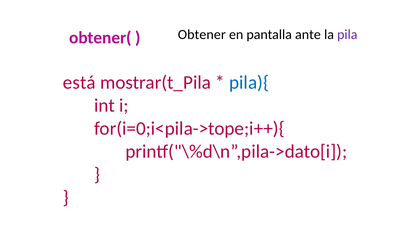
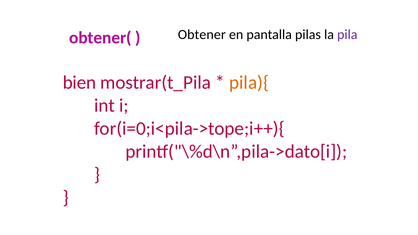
ante: ante -> pilas (308, 35)
está: está -> bien (79, 83)
pila){ colour: blue -> orange (249, 83)
